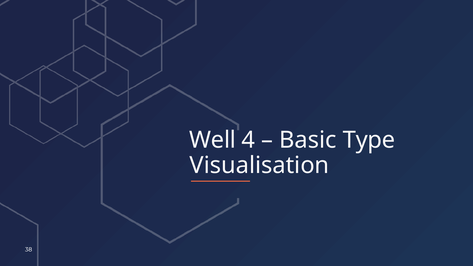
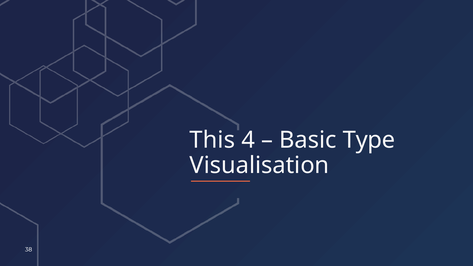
Well: Well -> This (212, 140)
